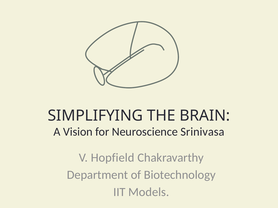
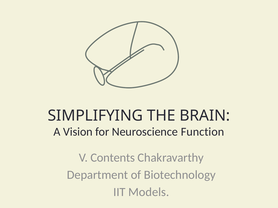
Srinivasa: Srinivasa -> Function (202, 132)
Hopfield: Hopfield -> Contents (113, 158)
